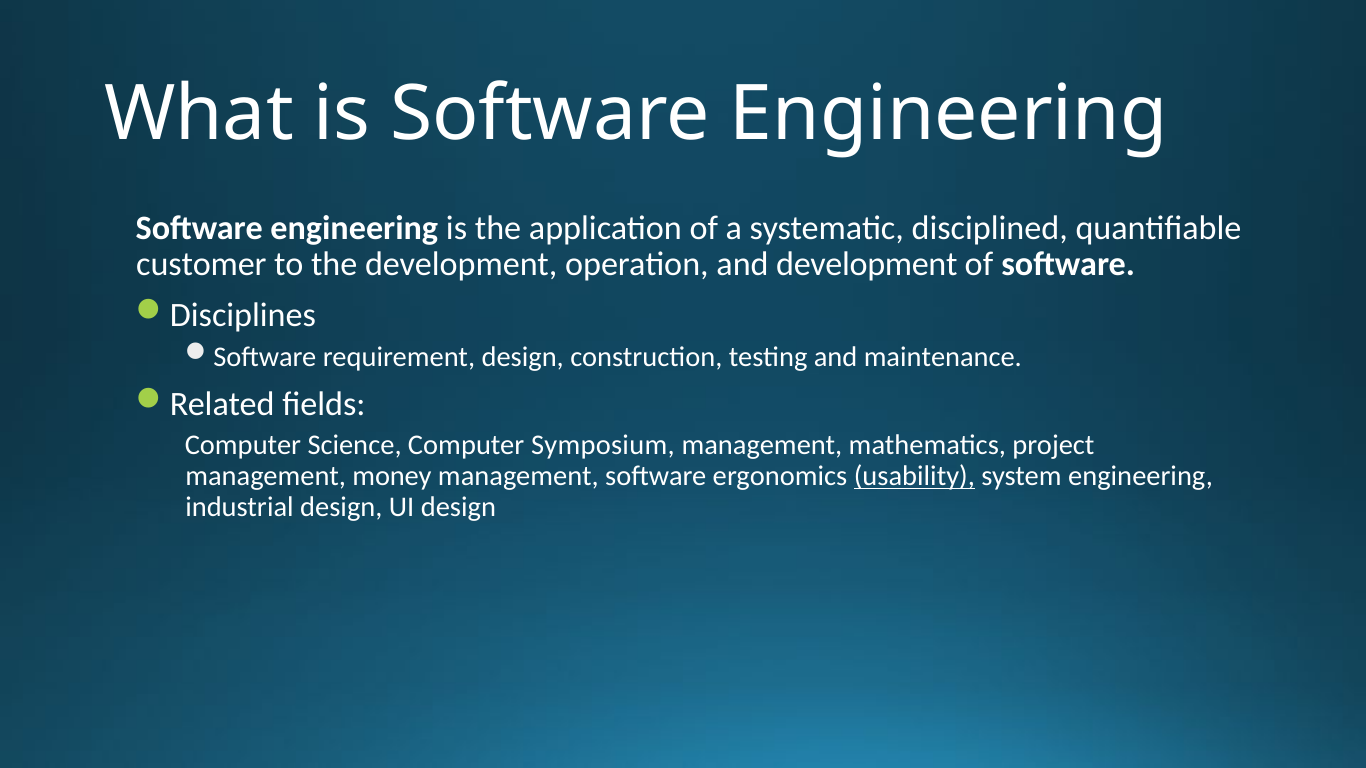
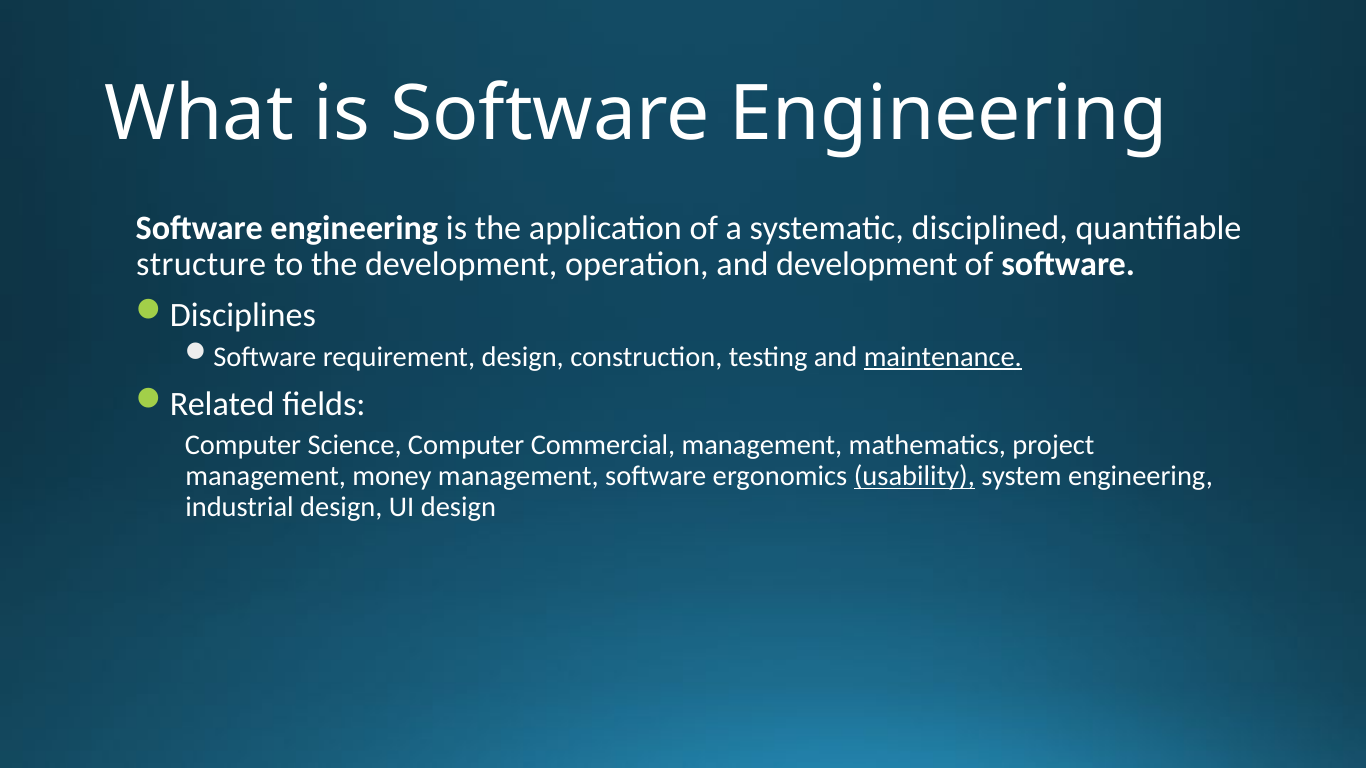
customer: customer -> structure (201, 265)
maintenance underline: none -> present (943, 357)
Symposium: Symposium -> Commercial (603, 446)
